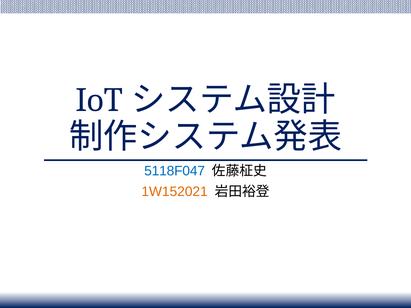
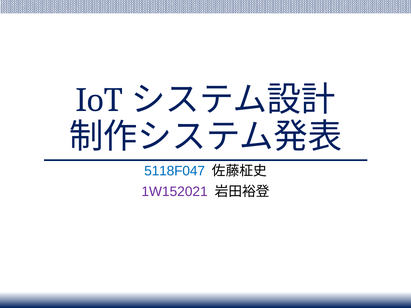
1W152021 colour: orange -> purple (175, 192)
